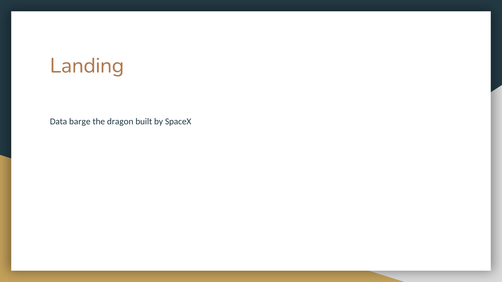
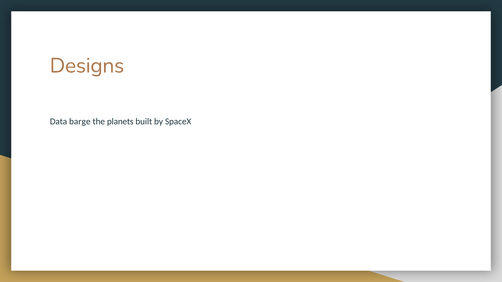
Landing: Landing -> Designs (87, 66)
dragon: dragon -> planets (120, 122)
